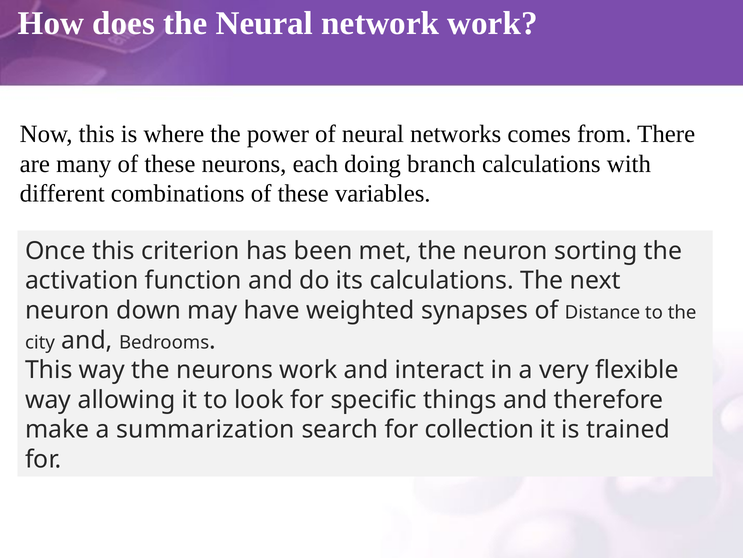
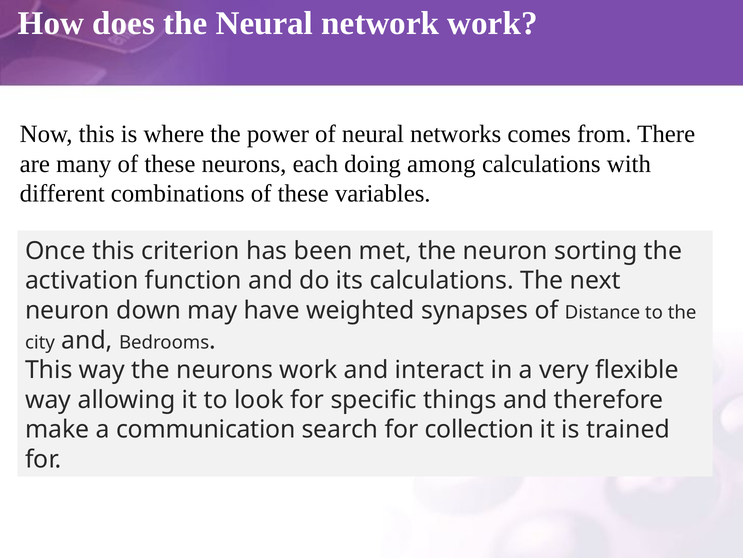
branch: branch -> among (441, 164)
summarization: summarization -> communication (206, 430)
